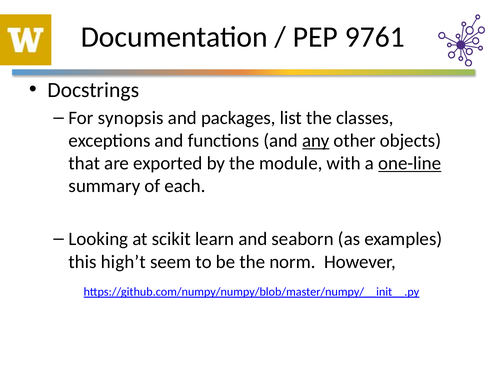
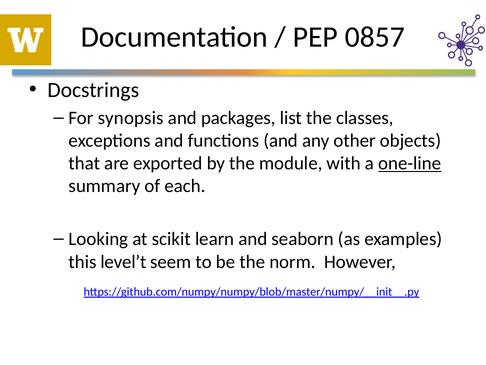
9761: 9761 -> 0857 (375, 37)
any underline: present -> none (316, 140)
high’t: high’t -> level’t (123, 261)
